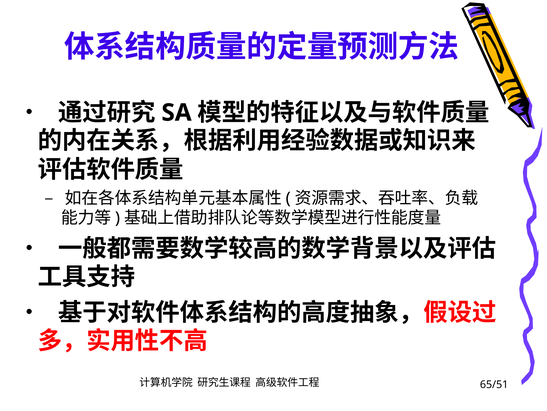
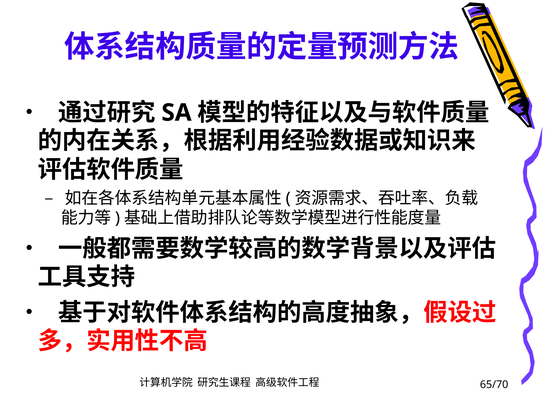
65/51: 65/51 -> 65/70 (494, 384)
